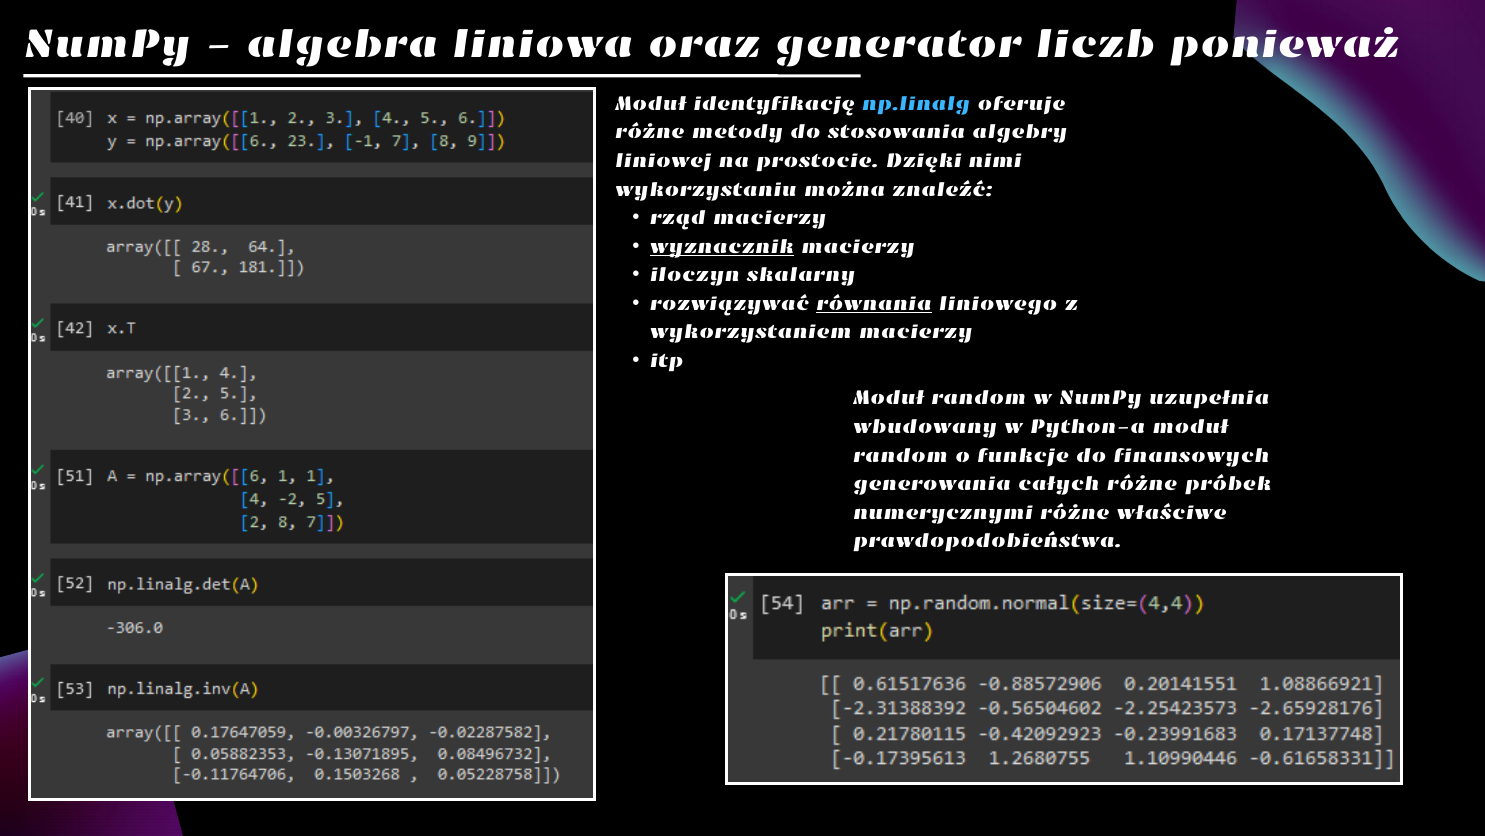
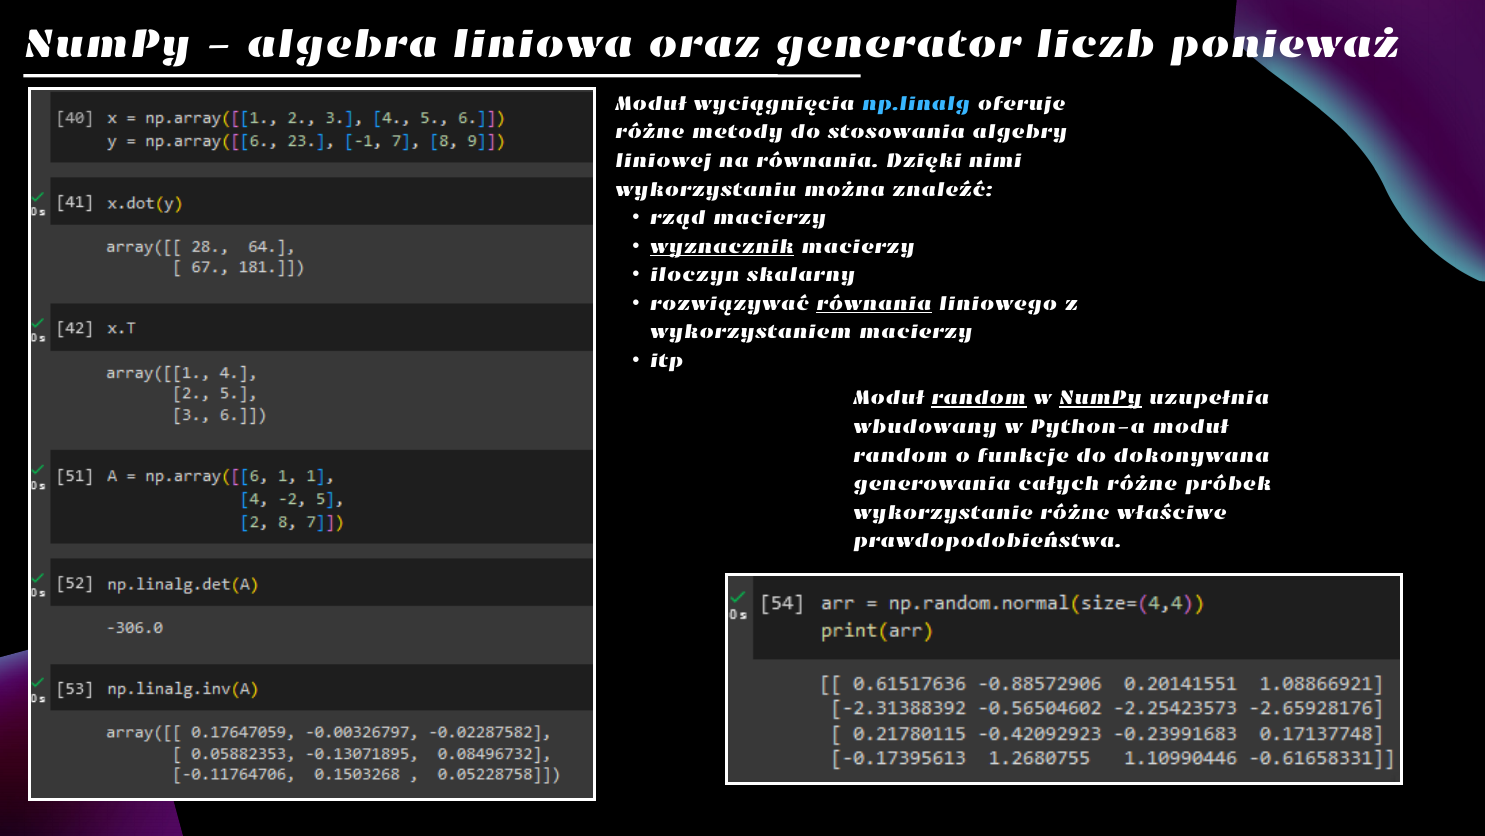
identyfikację: identyfikację -> wyciągnięcia (774, 103)
na prostocie: prostocie -> równania (817, 161)
random underline: none -> present (979, 398)
NumPy underline: none -> present (1100, 398)
finansowych: finansowych -> dokonywana (1192, 455)
numerycznymi: numerycznymi -> wykorzystanie (943, 512)
